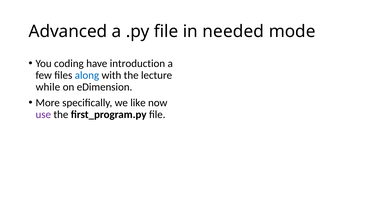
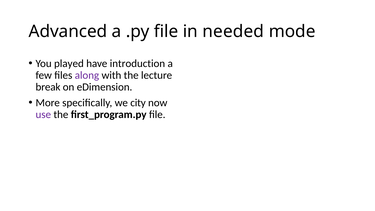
coding: coding -> played (69, 63)
along colour: blue -> purple (87, 75)
while: while -> break (48, 87)
like: like -> city (138, 103)
